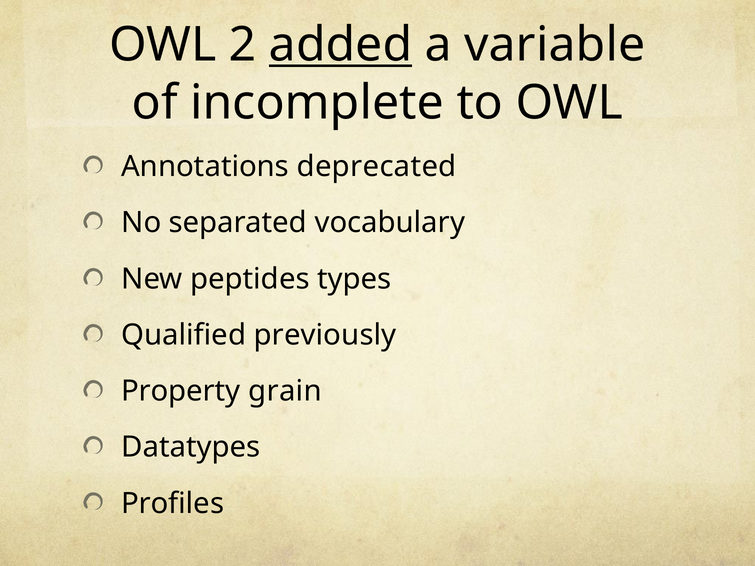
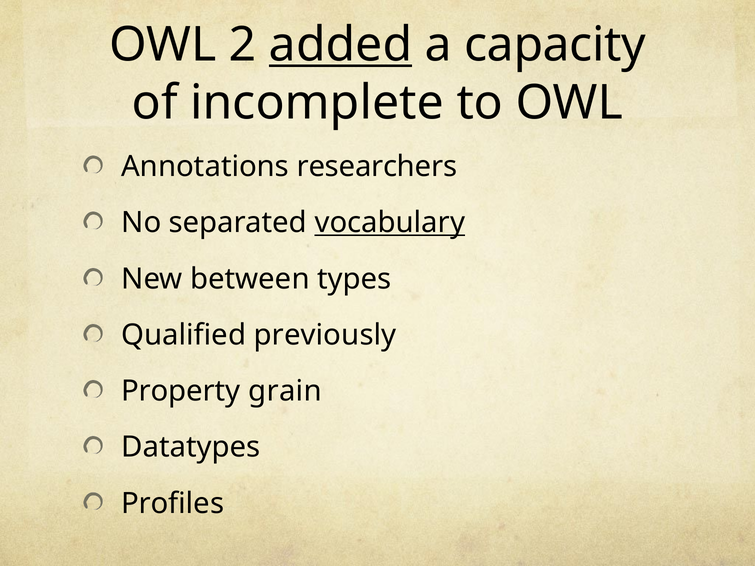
variable: variable -> capacity (555, 45)
deprecated: deprecated -> researchers (377, 167)
vocabulary underline: none -> present (390, 223)
peptides: peptides -> between (250, 279)
